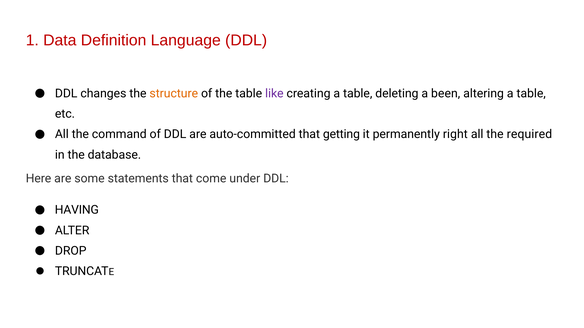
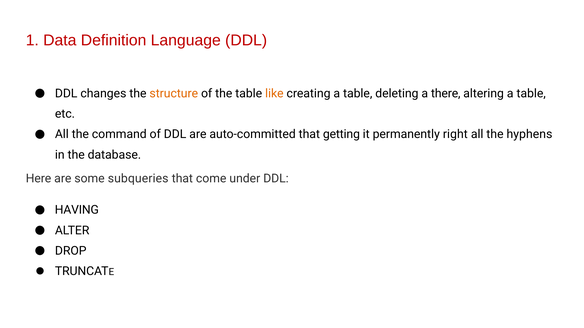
like colour: purple -> orange (274, 93)
been: been -> there (446, 93)
required: required -> hyphens (529, 134)
statements: statements -> subqueries (138, 179)
